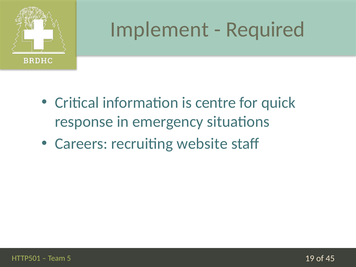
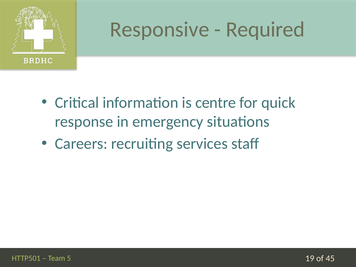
Implement: Implement -> Responsive (160, 30)
website: website -> services (202, 144)
